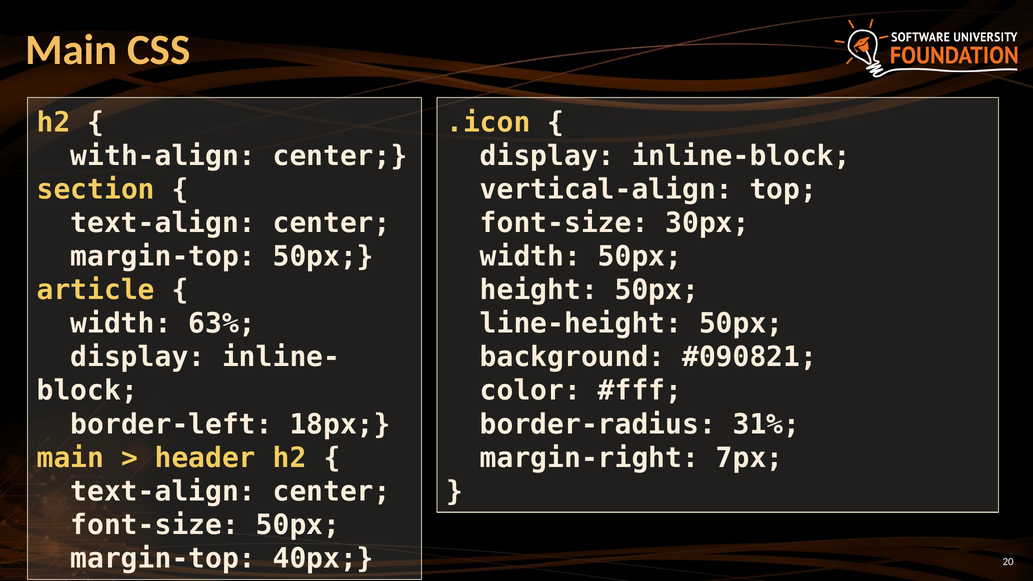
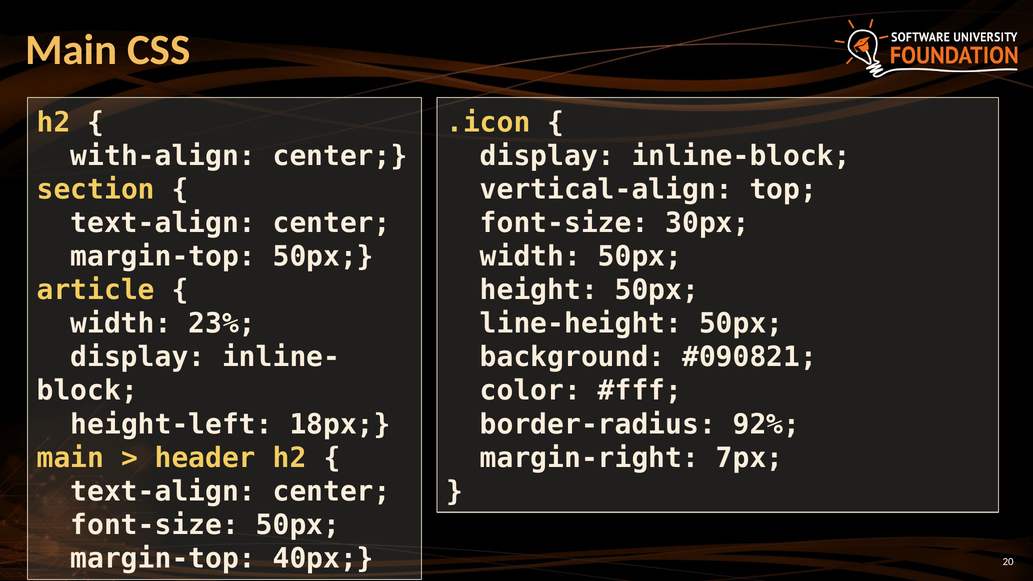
63%: 63% -> 23% (222, 324)
border-left: border-left -> height-left (172, 424)
31%: 31% -> 92% (766, 424)
